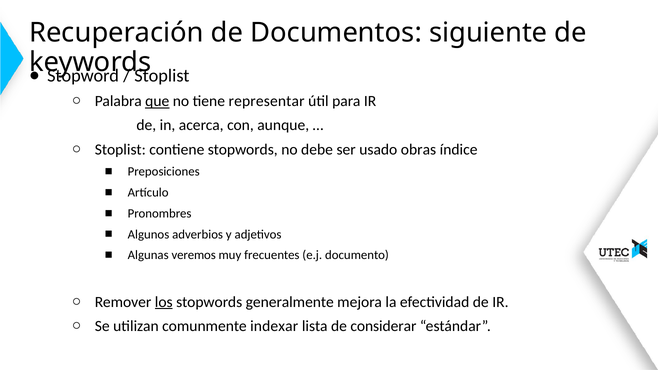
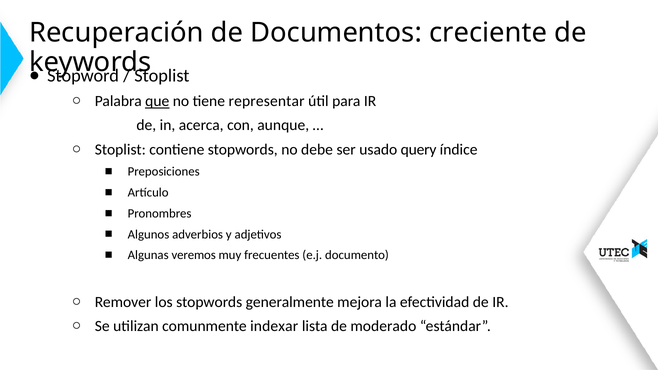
siguiente: siguiente -> creciente (488, 33)
obras: obras -> query (419, 150)
los underline: present -> none (164, 302)
considerar: considerar -> moderado (383, 326)
